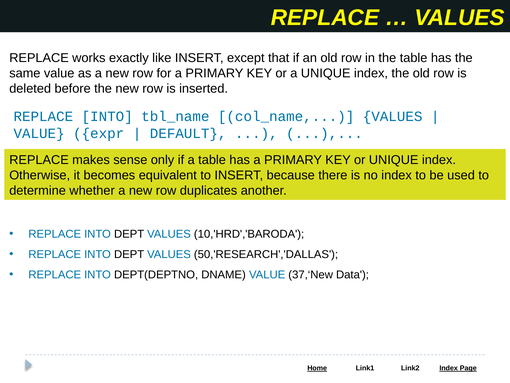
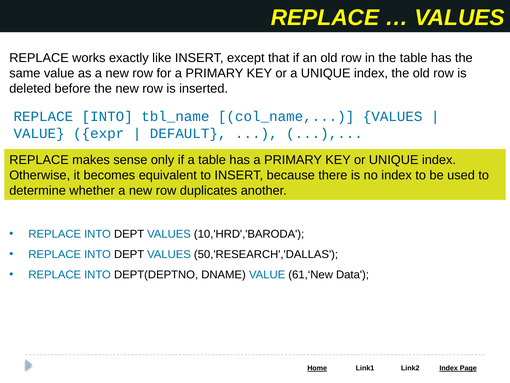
37,‘New: 37,‘New -> 61,‘New (311, 274)
